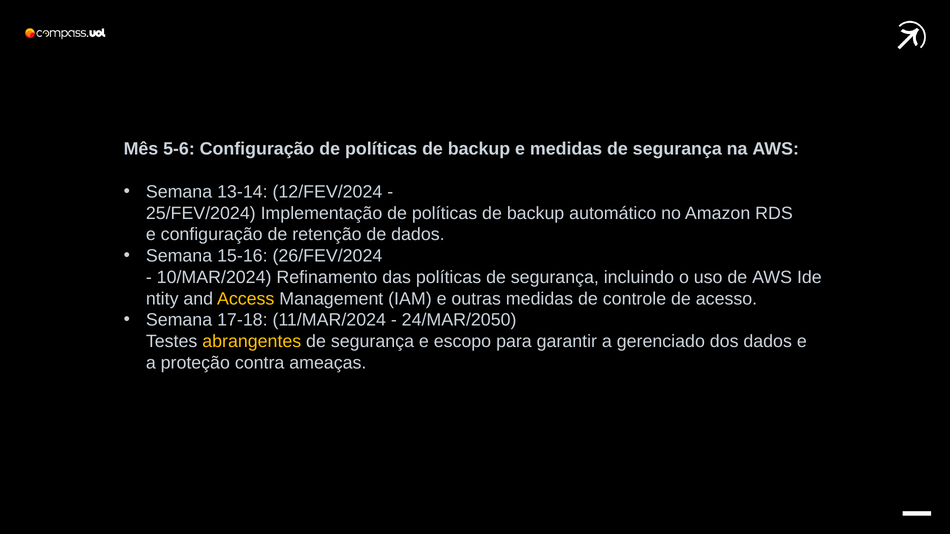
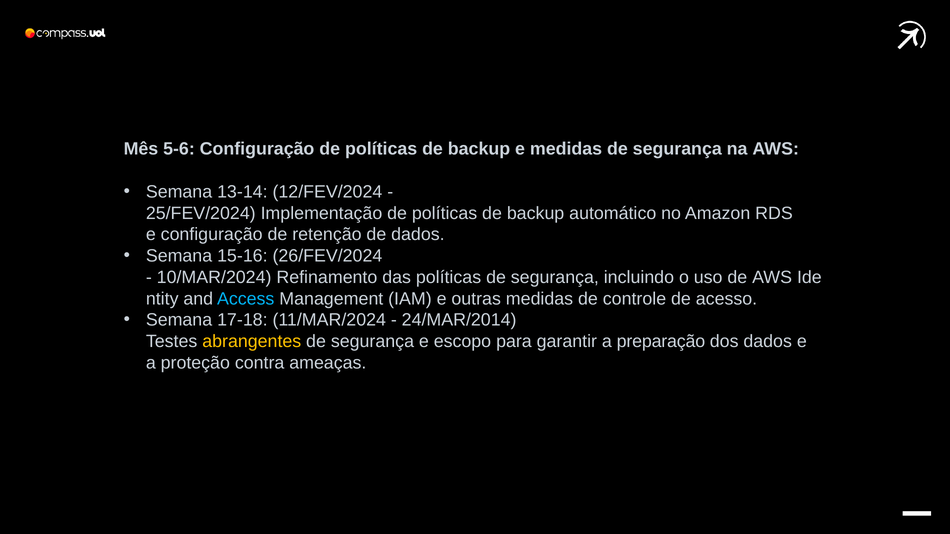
Access colour: yellow -> light blue (246, 299)
24/MAR/2050: 24/MAR/2050 -> 24/MAR/2014 (459, 320)
gerenciado: gerenciado -> preparação (661, 342)
